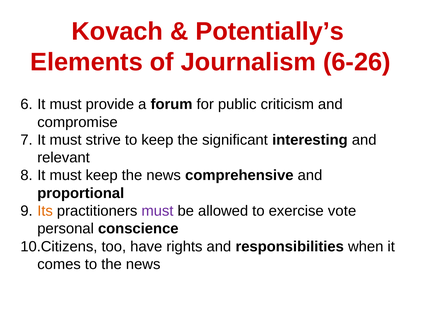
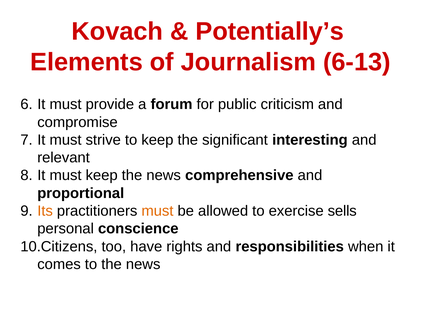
6-26: 6-26 -> 6-13 (357, 62)
must colour: purple -> orange (157, 211)
vote: vote -> sells (342, 211)
